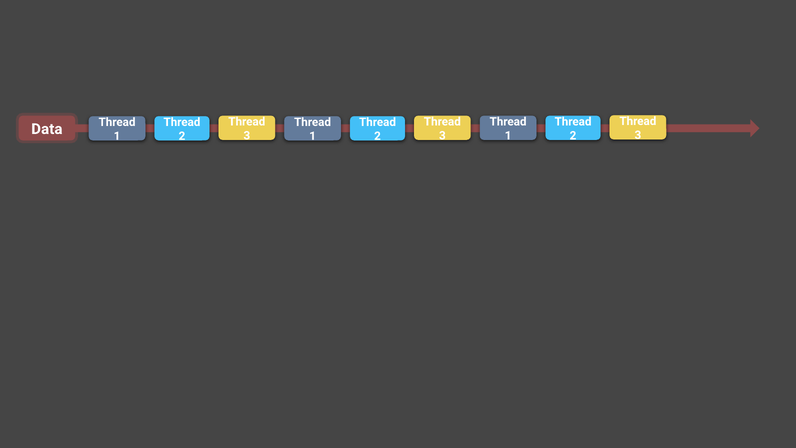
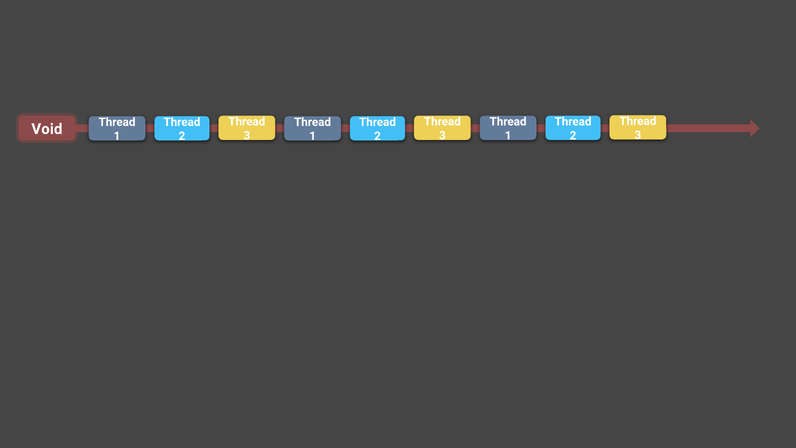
Data: Data -> Void (47, 129)
